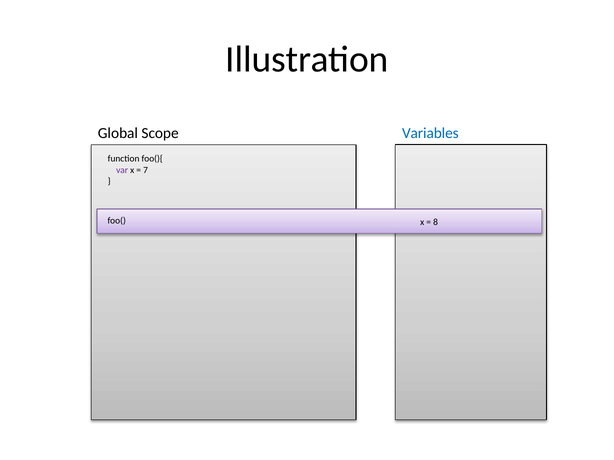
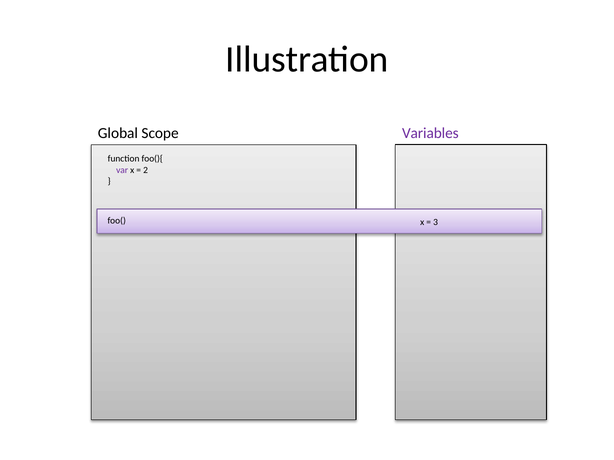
Variables colour: blue -> purple (430, 133)
7: 7 -> 2 (146, 170)
8: 8 -> 3 (436, 222)
